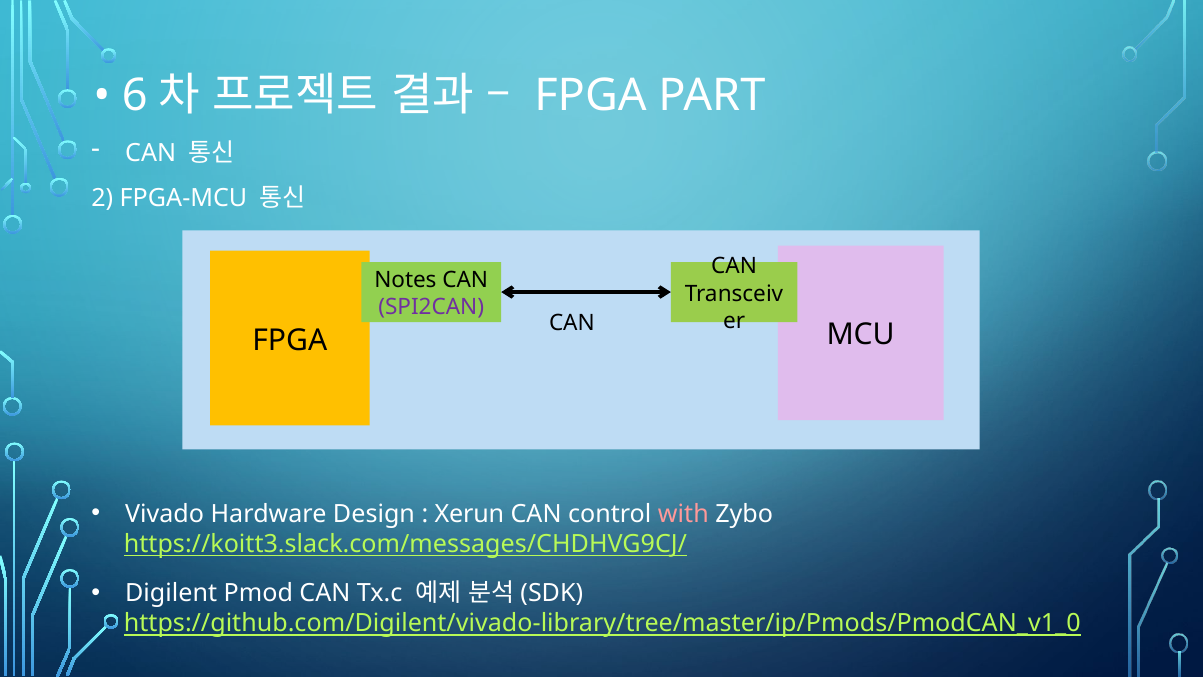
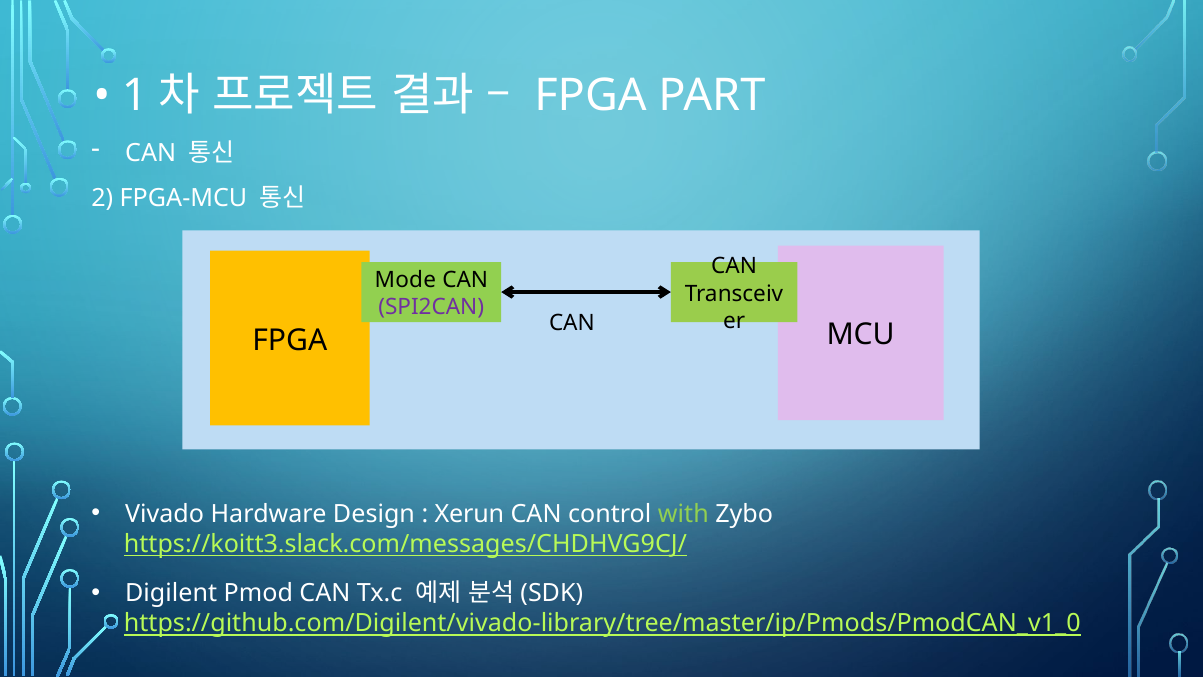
6: 6 -> 1 (135, 96)
Notes: Notes -> Mode (405, 280)
with colour: pink -> light green (683, 514)
